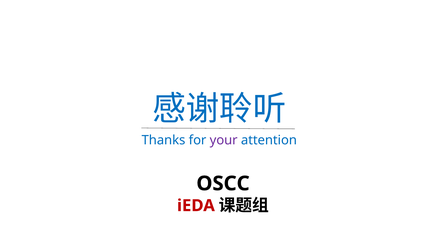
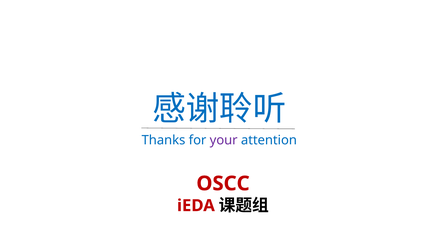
OSCC colour: black -> red (223, 183)
